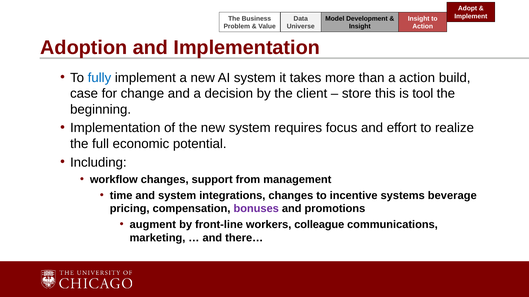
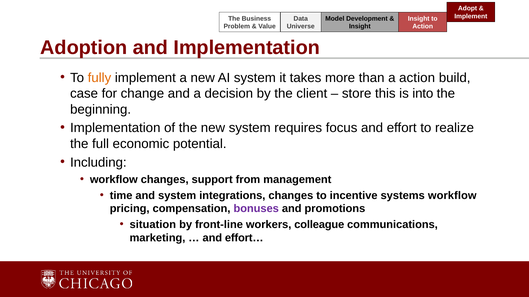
fully colour: blue -> orange (99, 78)
tool: tool -> into (423, 94)
systems beverage: beverage -> workflow (452, 196)
augment: augment -> situation (153, 225)
there…: there… -> effort… (244, 238)
